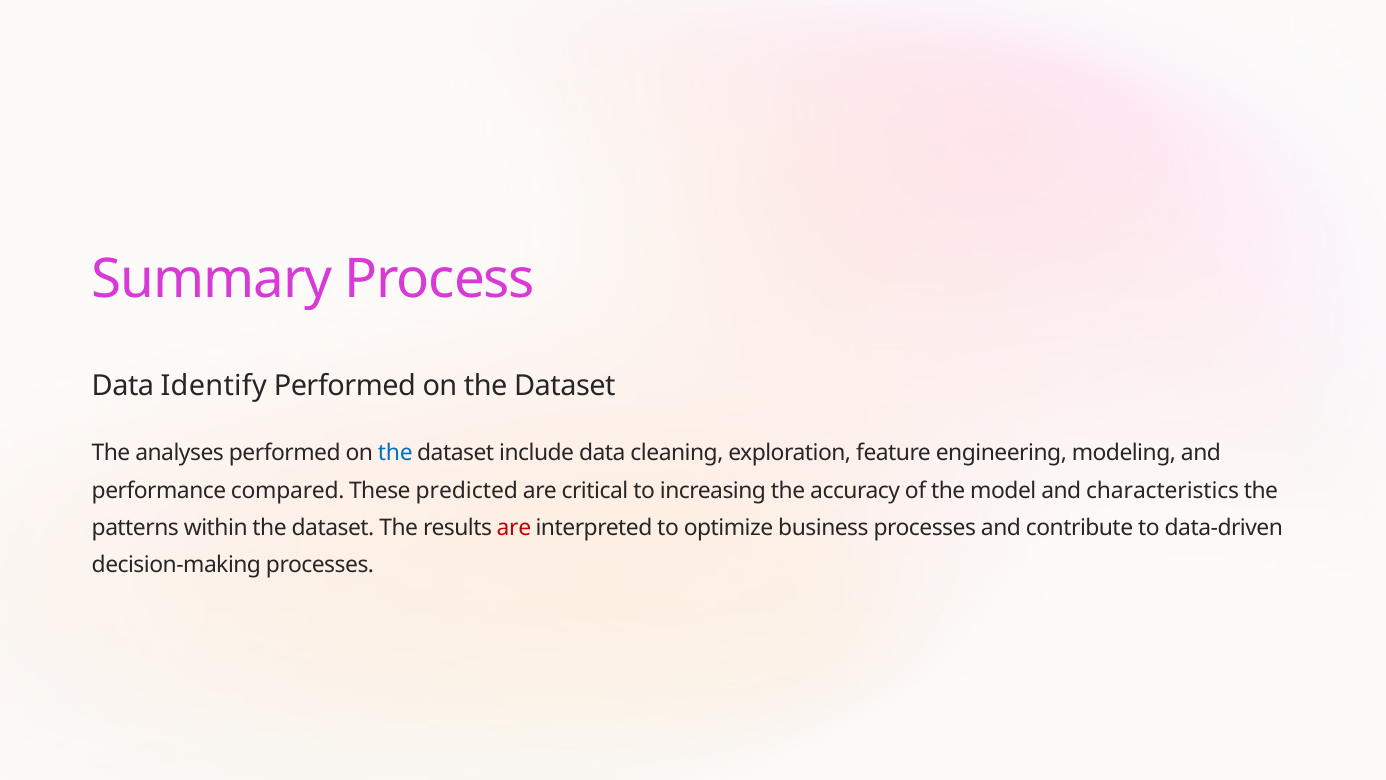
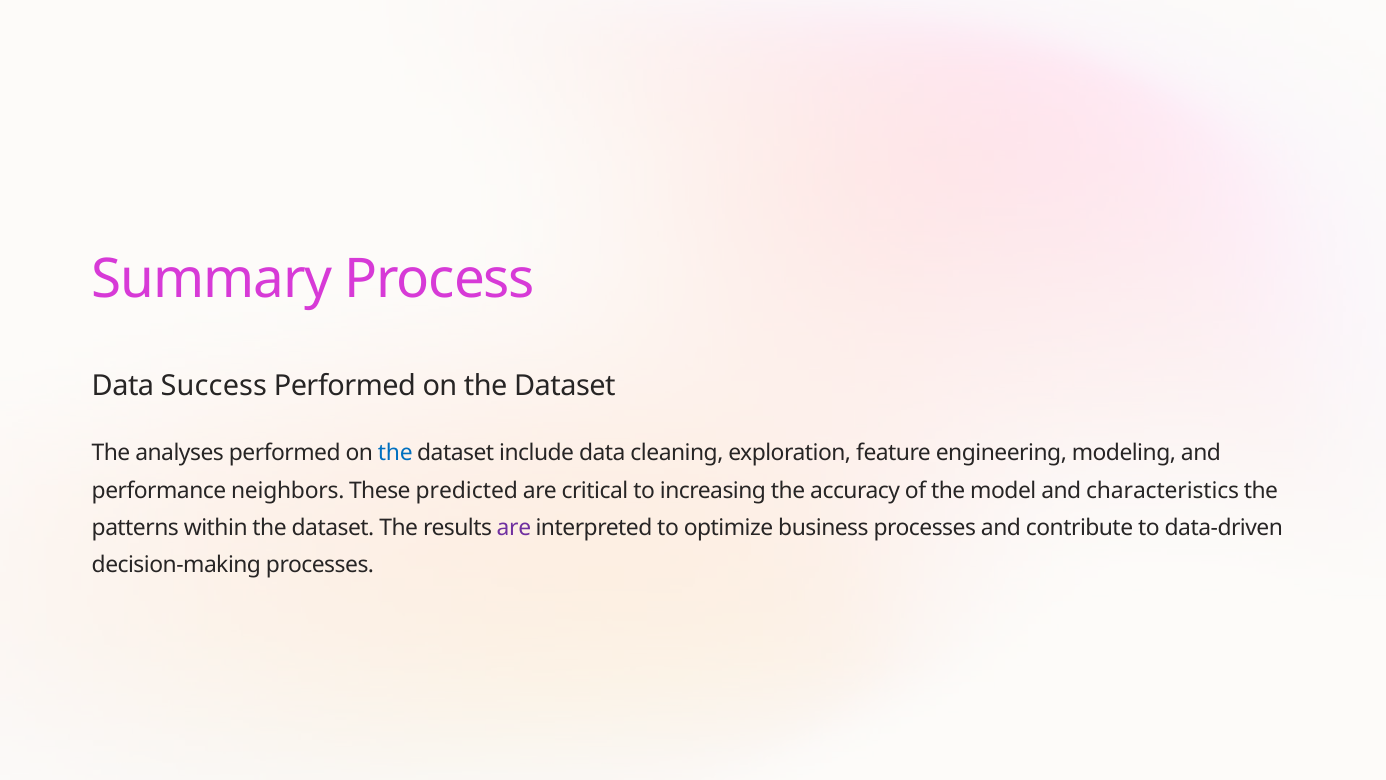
Identify: Identify -> Success (214, 386)
compared: compared -> neighbors (288, 490)
are colour: red -> purple (514, 528)
